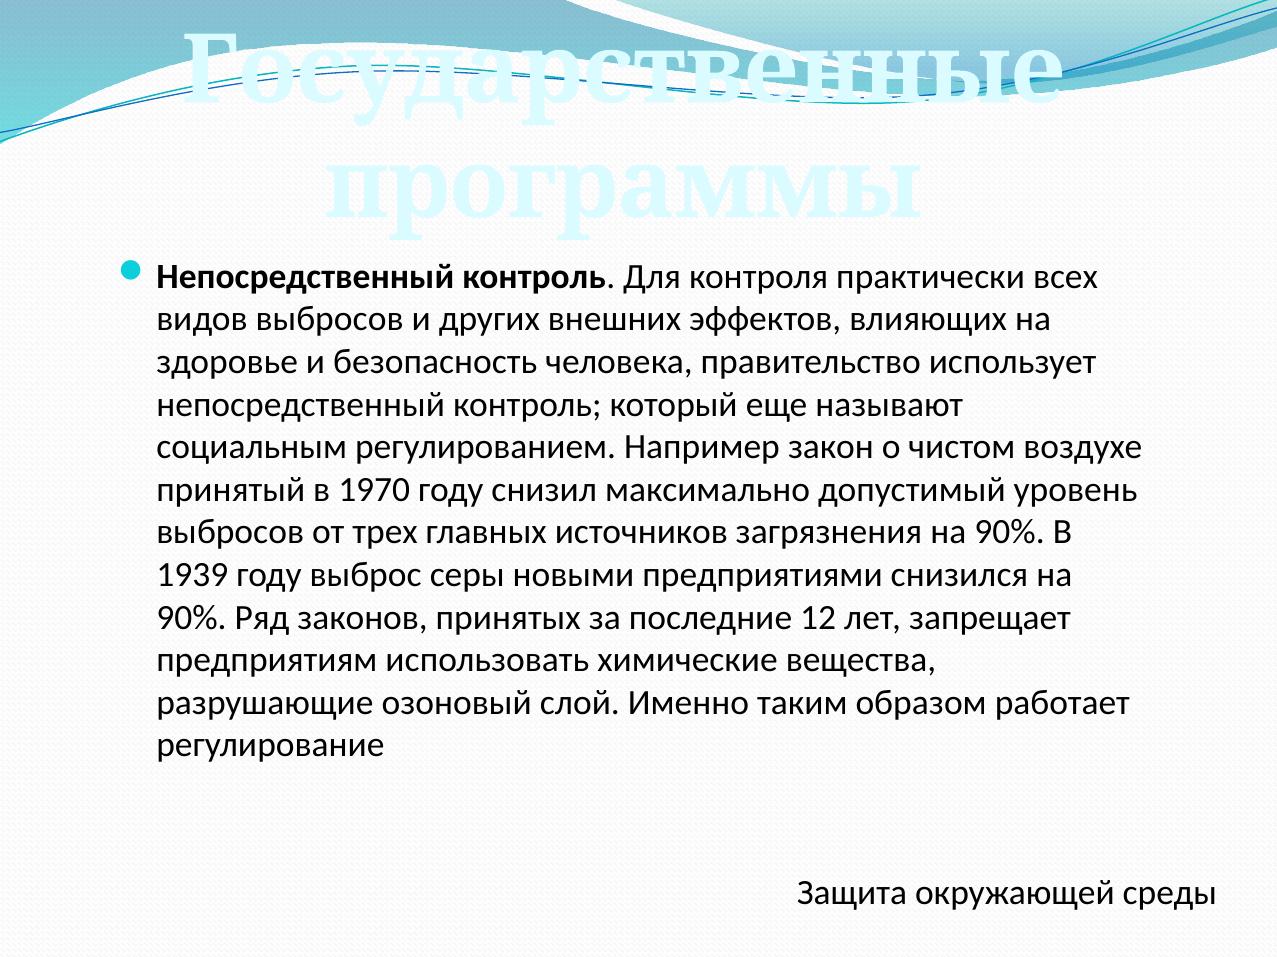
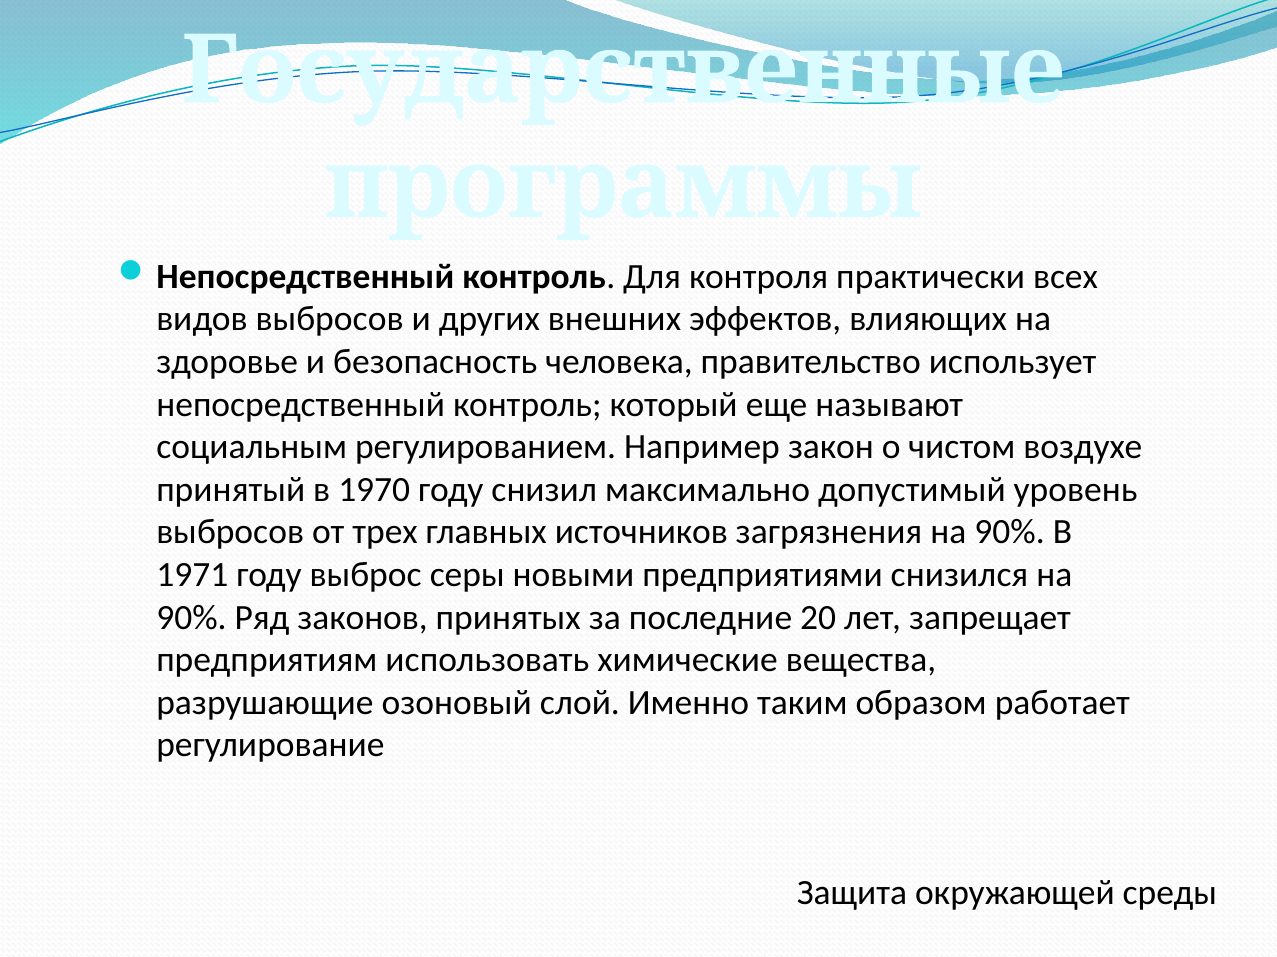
1939: 1939 -> 1971 (192, 575)
12: 12 -> 20 (818, 618)
